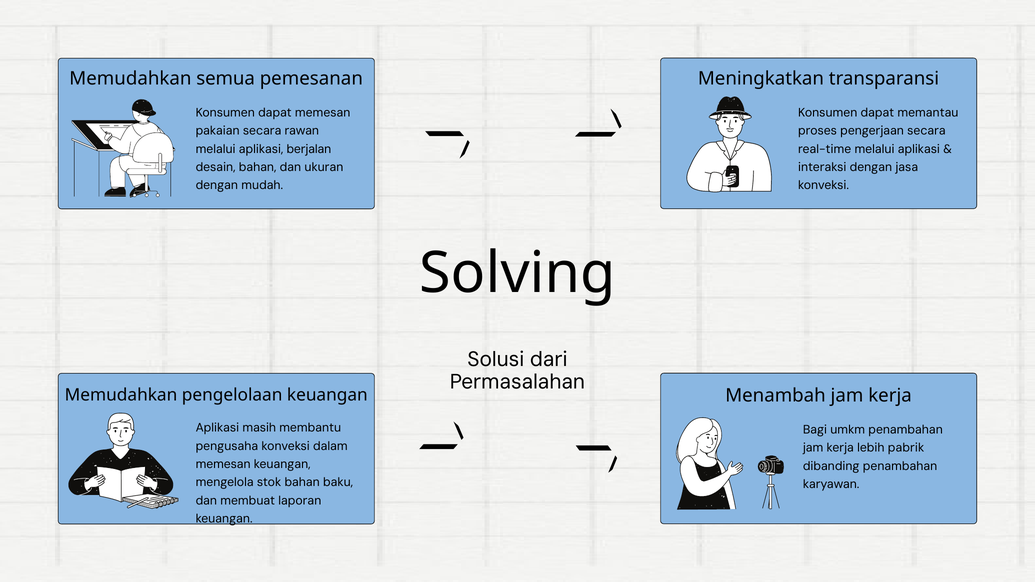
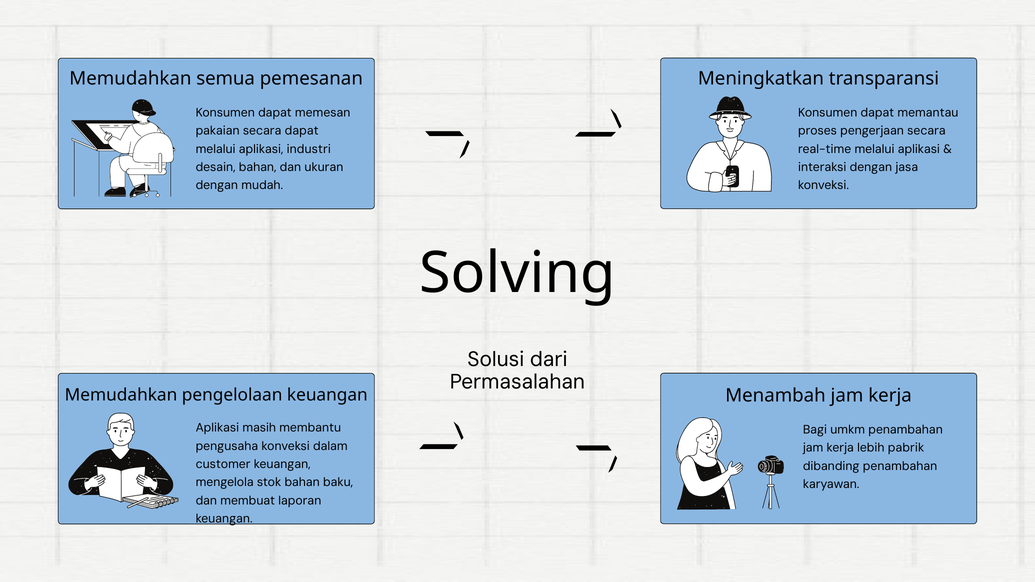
secara rawan: rawan -> dapat (302, 131)
berjalan: berjalan -> industri (309, 149)
memesan: memesan -> customer (223, 464)
